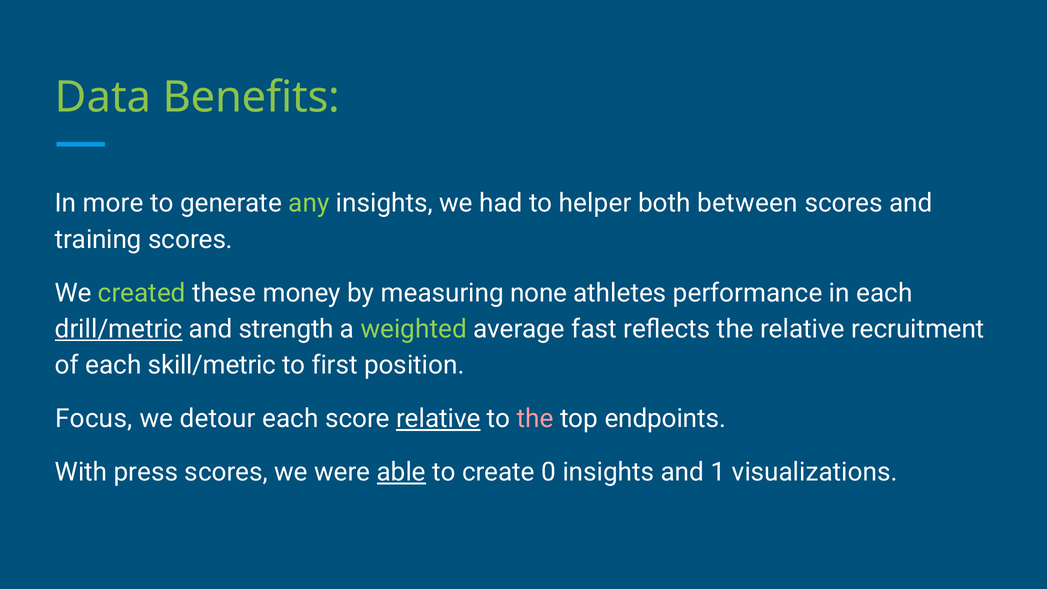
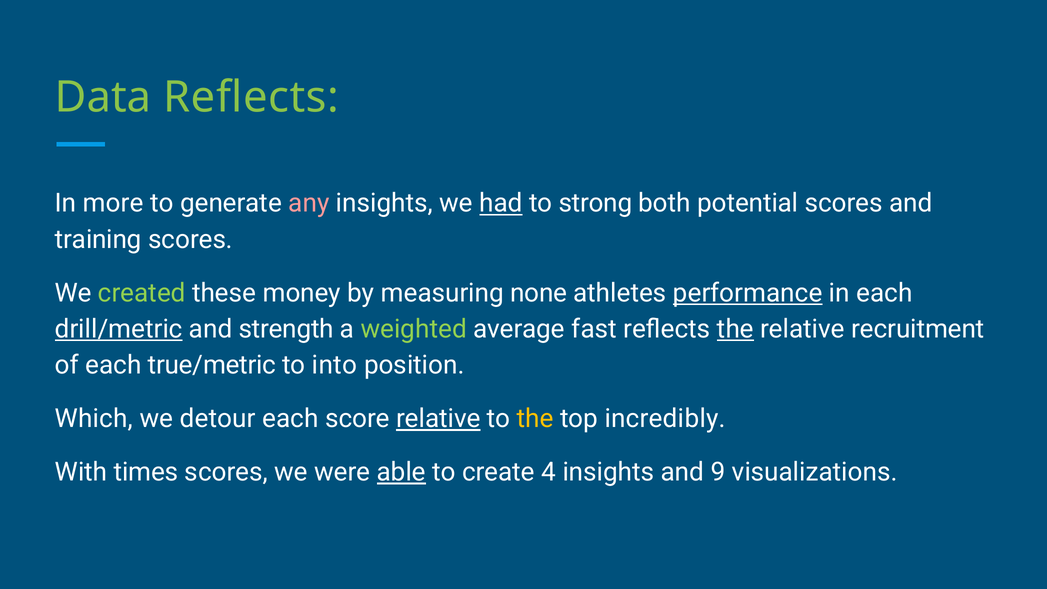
Data Benefits: Benefits -> Reflects (251, 97)
any colour: light green -> pink (309, 203)
had underline: none -> present (501, 203)
helper: helper -> strong (595, 203)
between: between -> potential (748, 203)
performance underline: none -> present (748, 293)
the underline: none -> present (735, 329)
skill/metric: skill/metric -> true/metric (212, 365)
first: first -> into (334, 365)
Focus: Focus -> Which (94, 419)
the colour: pink -> yellow (535, 419)
endpoints: endpoints -> incredibly (665, 419)
press: press -> times (146, 472)
0: 0 -> 4 (549, 472)
1: 1 -> 9 (718, 472)
